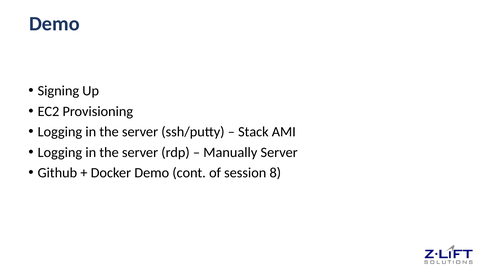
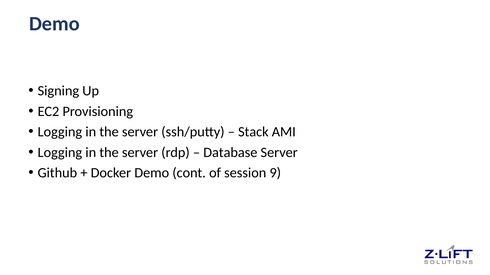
Manually: Manually -> Database (230, 153)
8: 8 -> 9 (275, 173)
